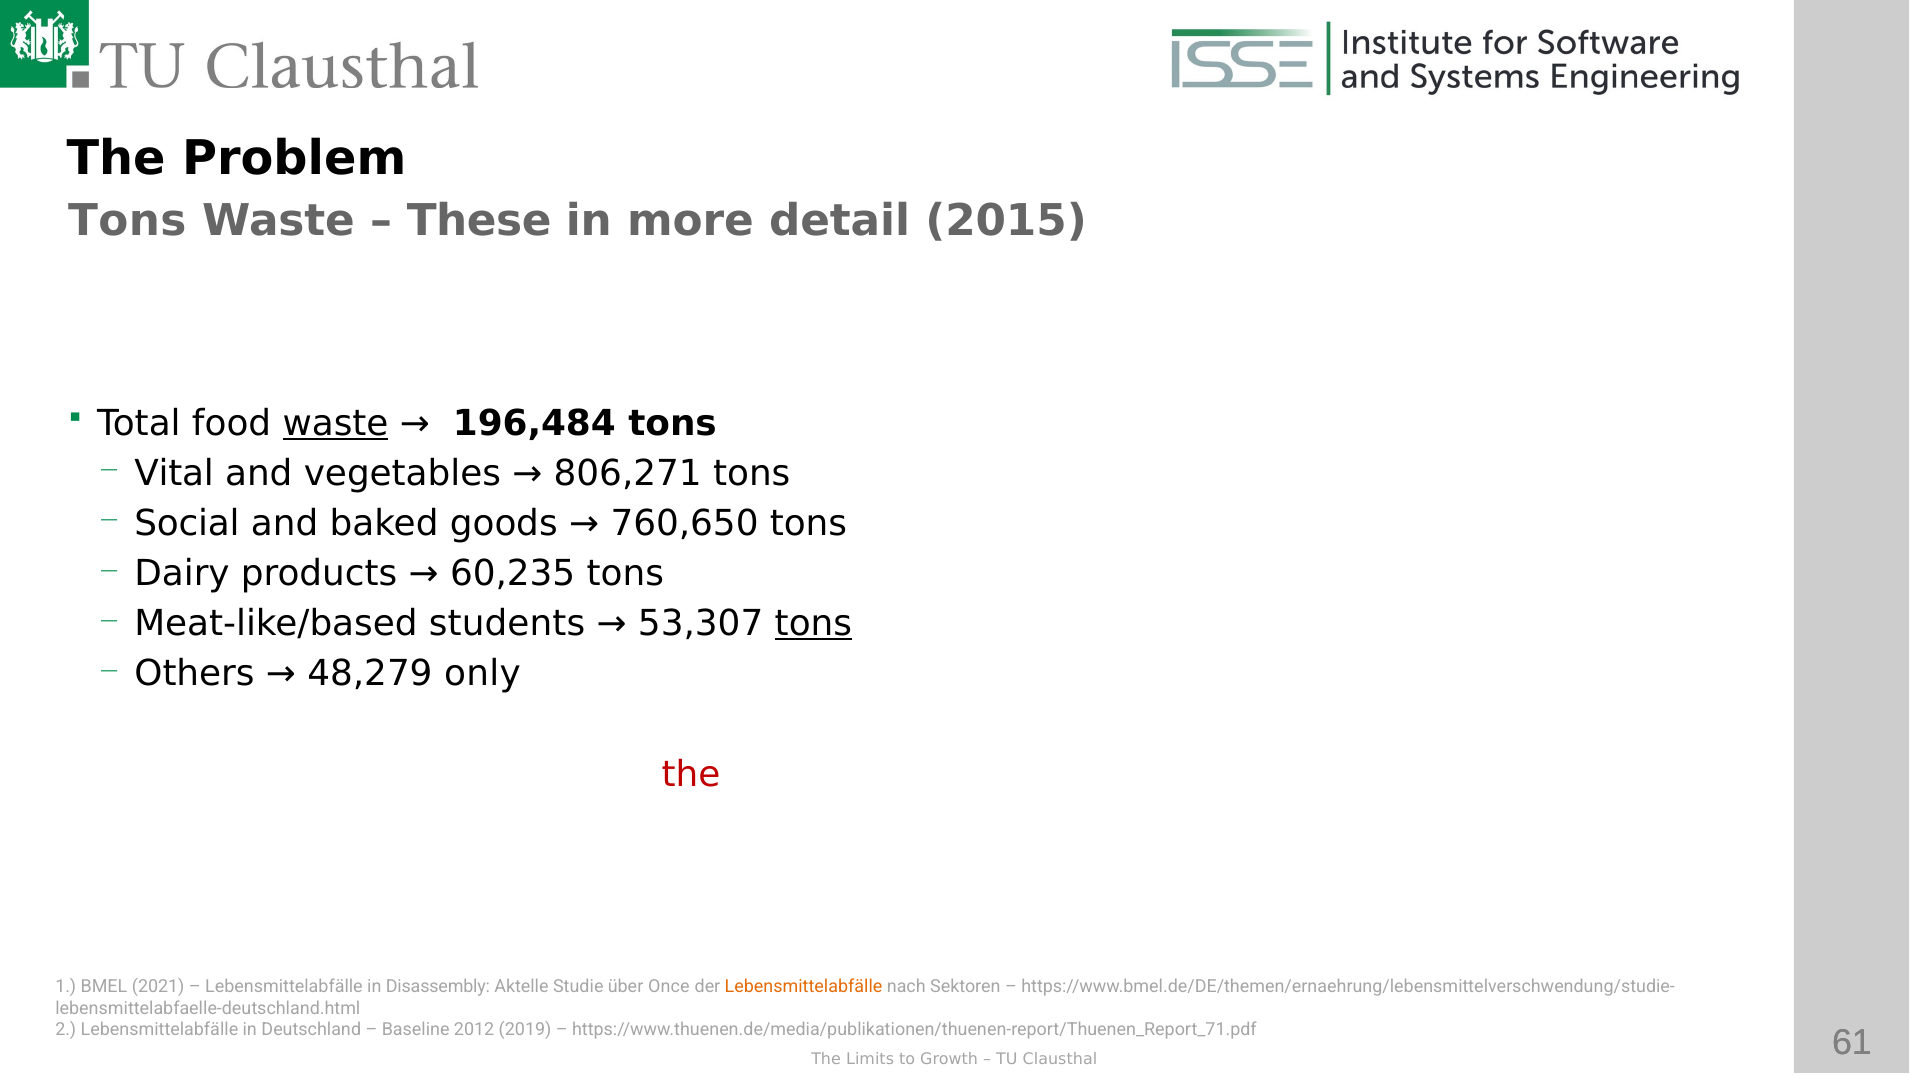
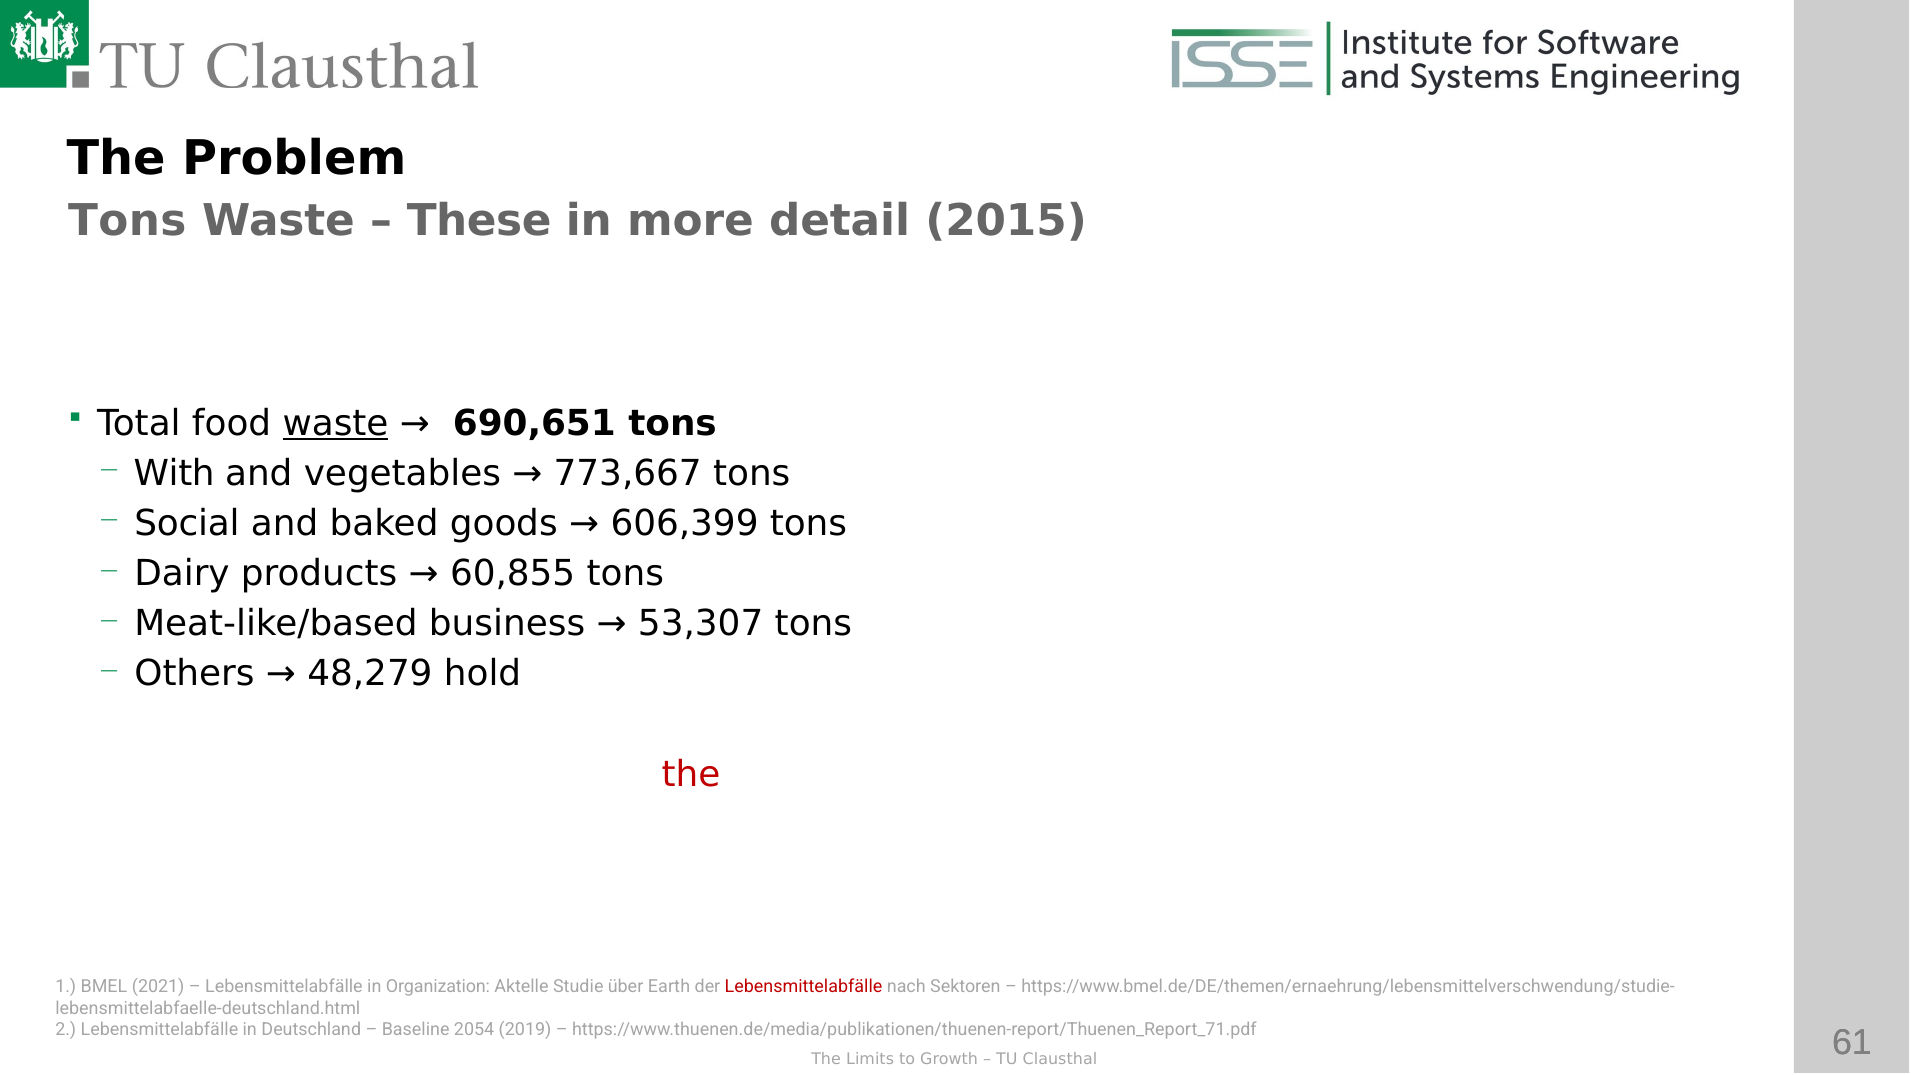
196,484: 196,484 -> 690,651 (534, 423)
Vital: Vital -> With (174, 473)
806,271: 806,271 -> 773,667 (628, 473)
760,650: 760,650 -> 606,399 (685, 524)
60,235: 60,235 -> 60,855 (513, 574)
students: students -> business (507, 624)
tons underline: present -> none (813, 624)
only: only -> hold (483, 674)
Disassembly: Disassembly -> Organization (438, 987)
Once: Once -> Earth (669, 987)
Lebensmittelabfälle colour: orange -> red (804, 987)
2012: 2012 -> 2054 (474, 1030)
